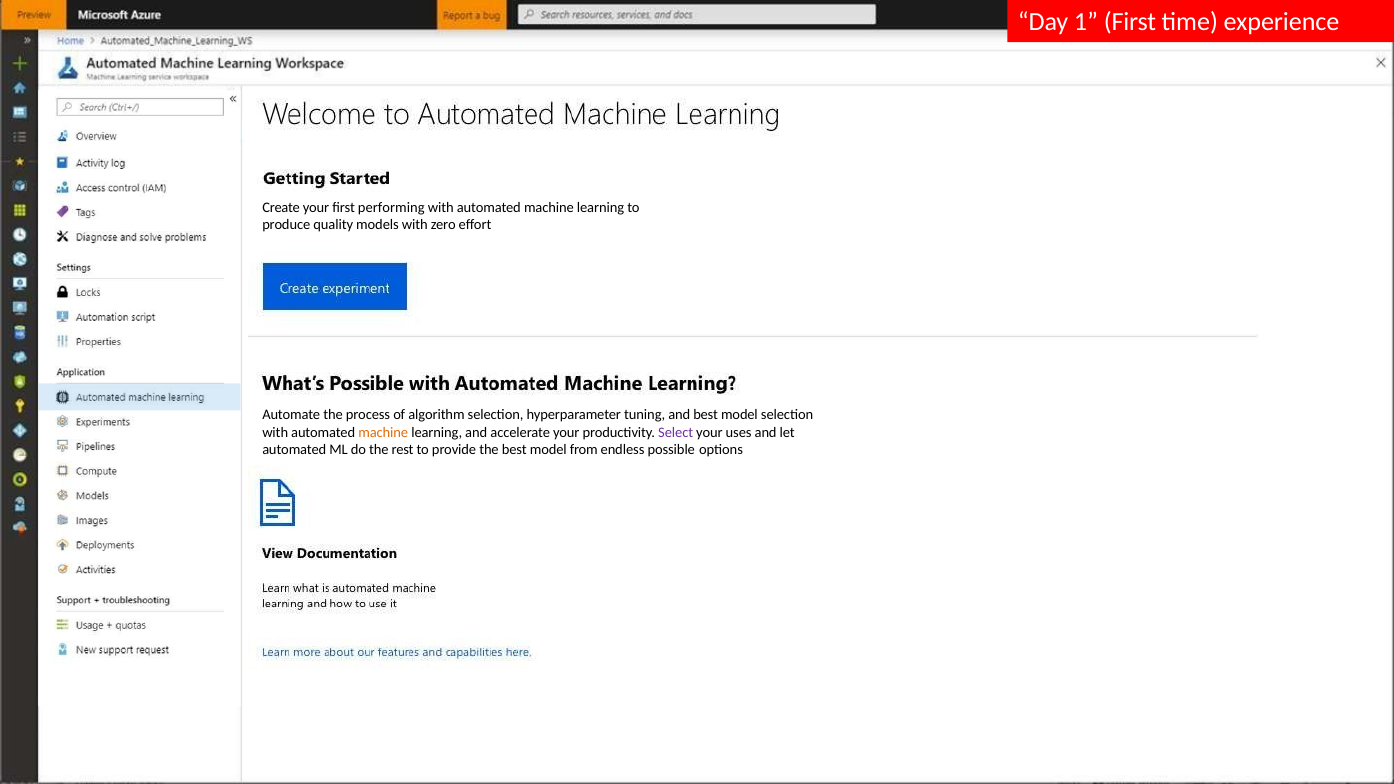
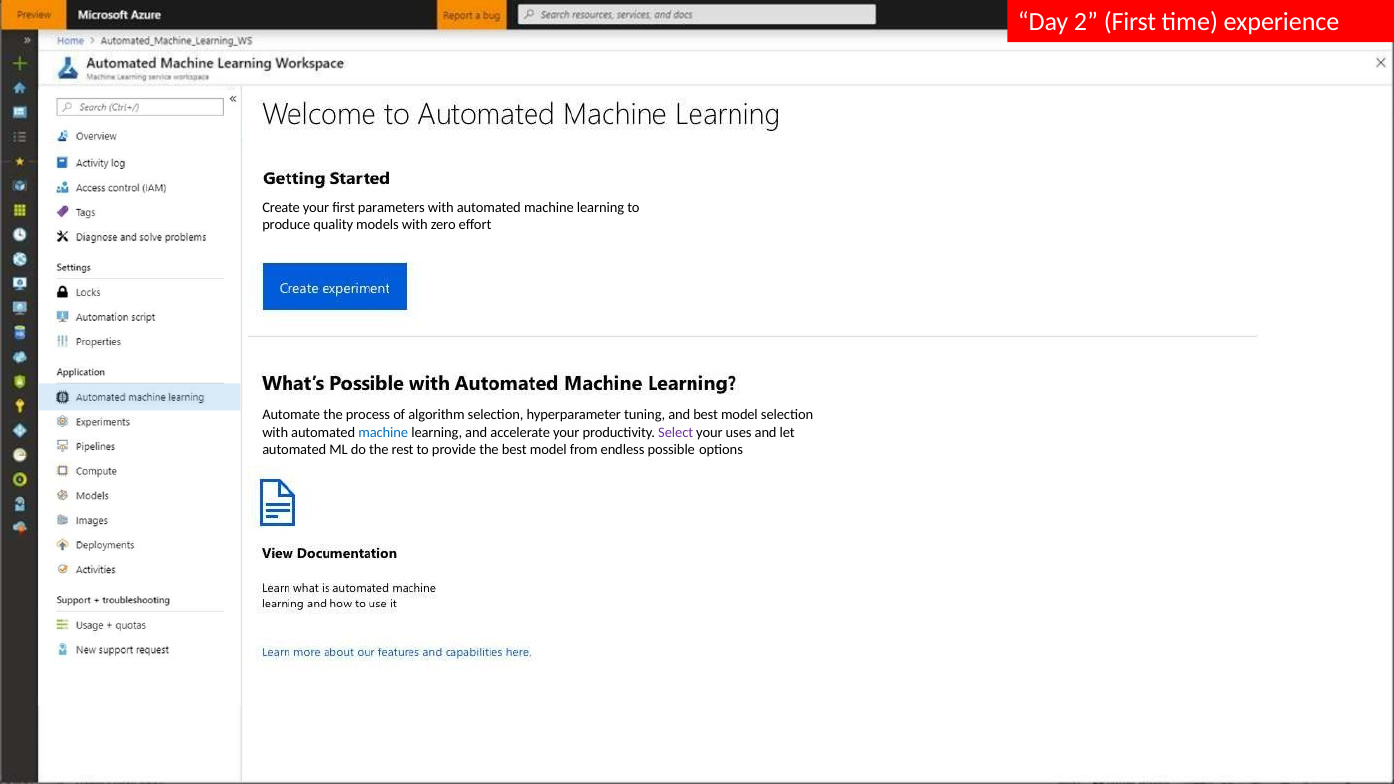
1: 1 -> 2 (1086, 22)
performing: performing -> parameters (391, 208)
machine colour: orange -> blue (383, 432)
